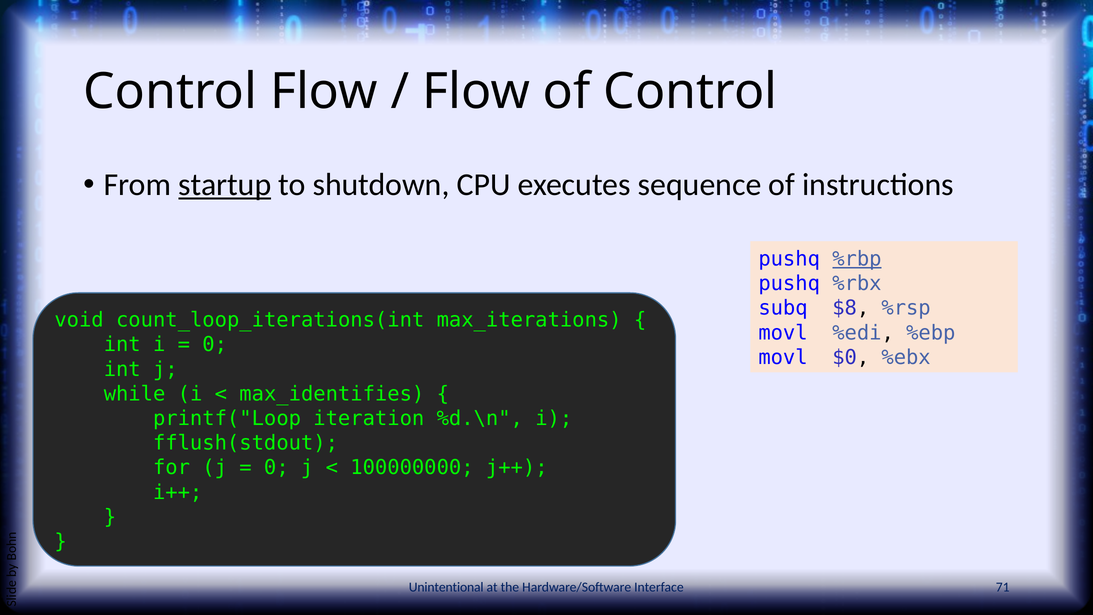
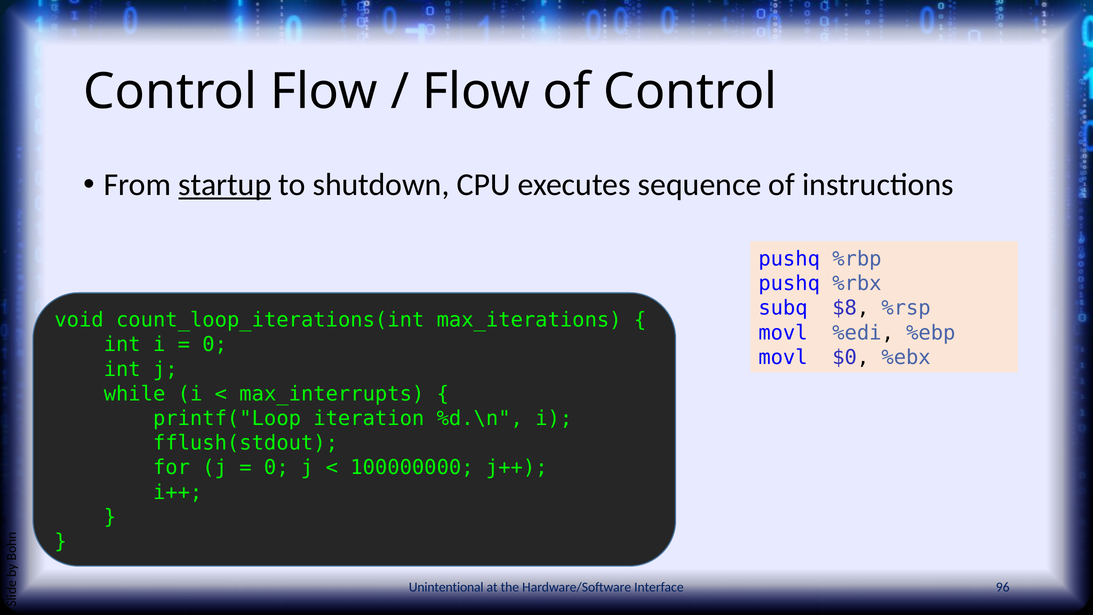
%rbp underline: present -> none (857, 259)
max_identifies: max_identifies -> max_interrupts (332, 394)
71: 71 -> 96 (1003, 587)
